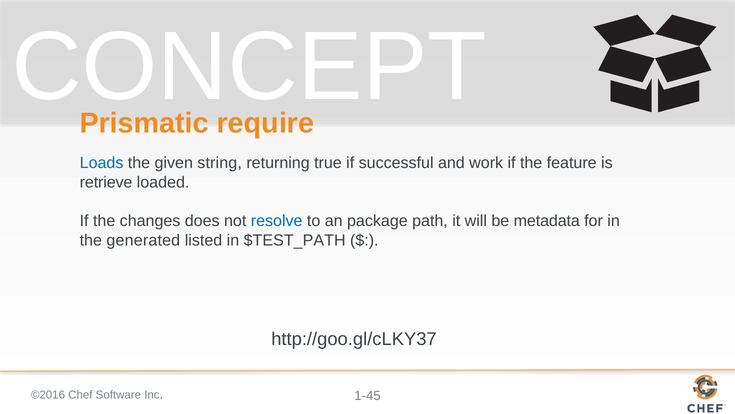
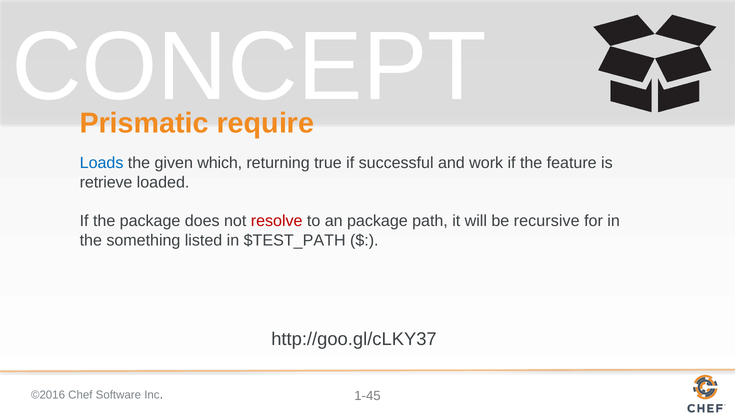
string: string -> which (220, 163)
the changes: changes -> package (150, 221)
resolve colour: blue -> red (277, 221)
metadata: metadata -> recursive (547, 221)
generated: generated -> something (143, 240)
